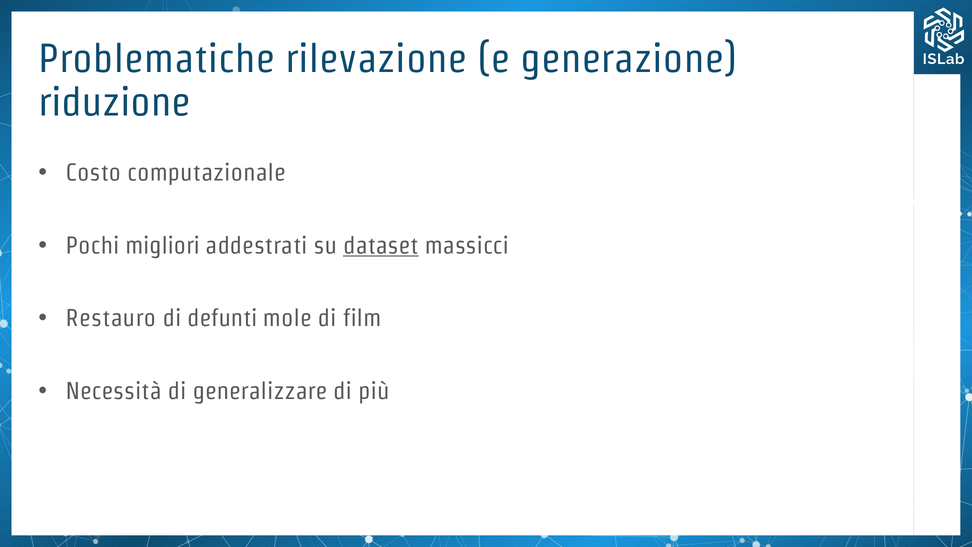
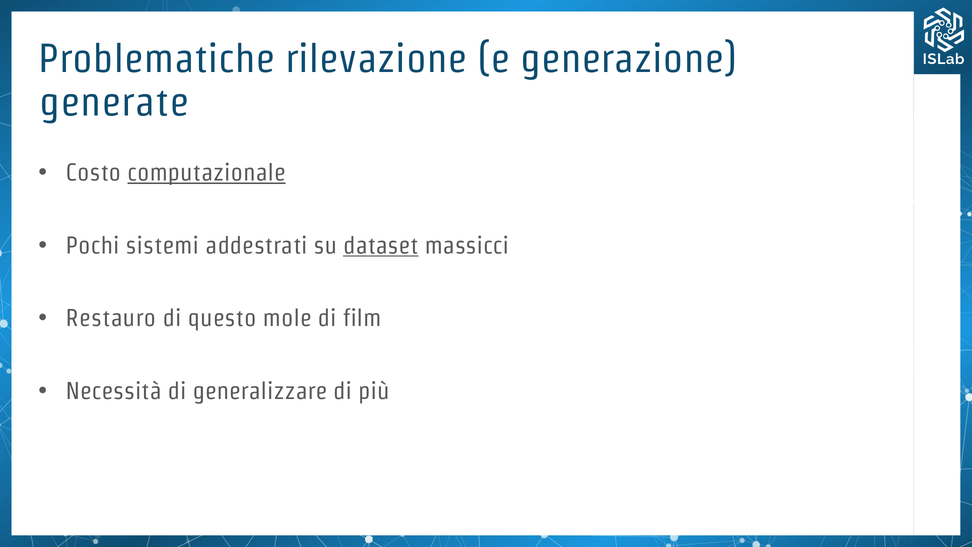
riduzione: riduzione -> generate (114, 102)
computazionale underline: none -> present (206, 173)
migliori: migliori -> sistemi (162, 245)
defunti: defunti -> questo (222, 318)
